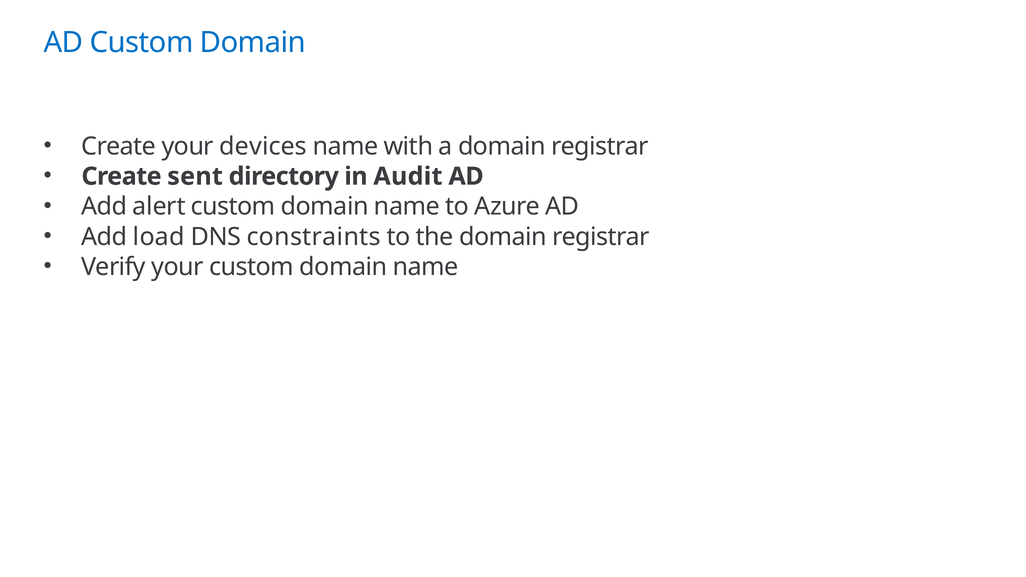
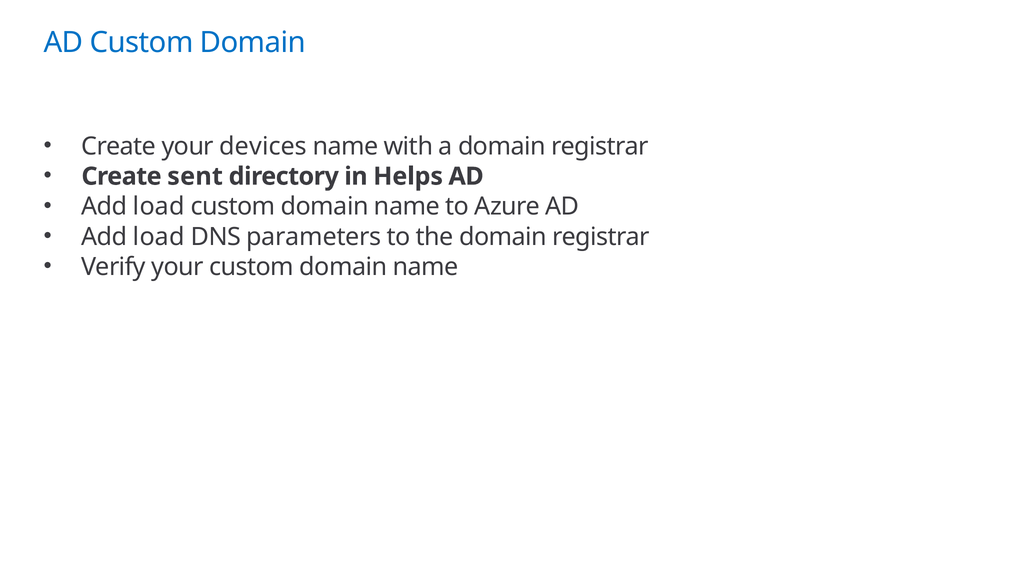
Audit: Audit -> Helps (408, 176)
alert: alert -> load (159, 207)
constraints: constraints -> parameters (314, 237)
